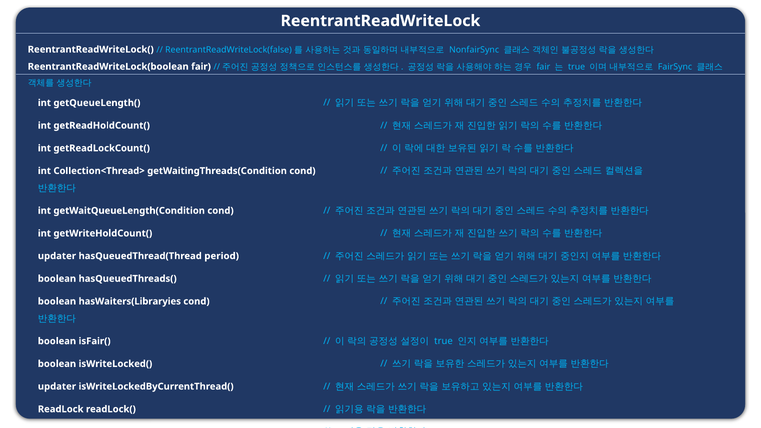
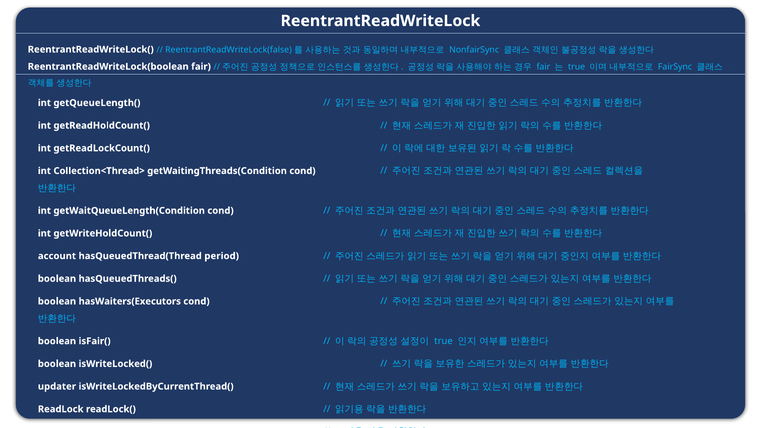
updater: updater -> account (57, 256)
hasWaiters(Libraryies: hasWaiters(Libraryies -> hasWaiters(Executors (130, 301)
